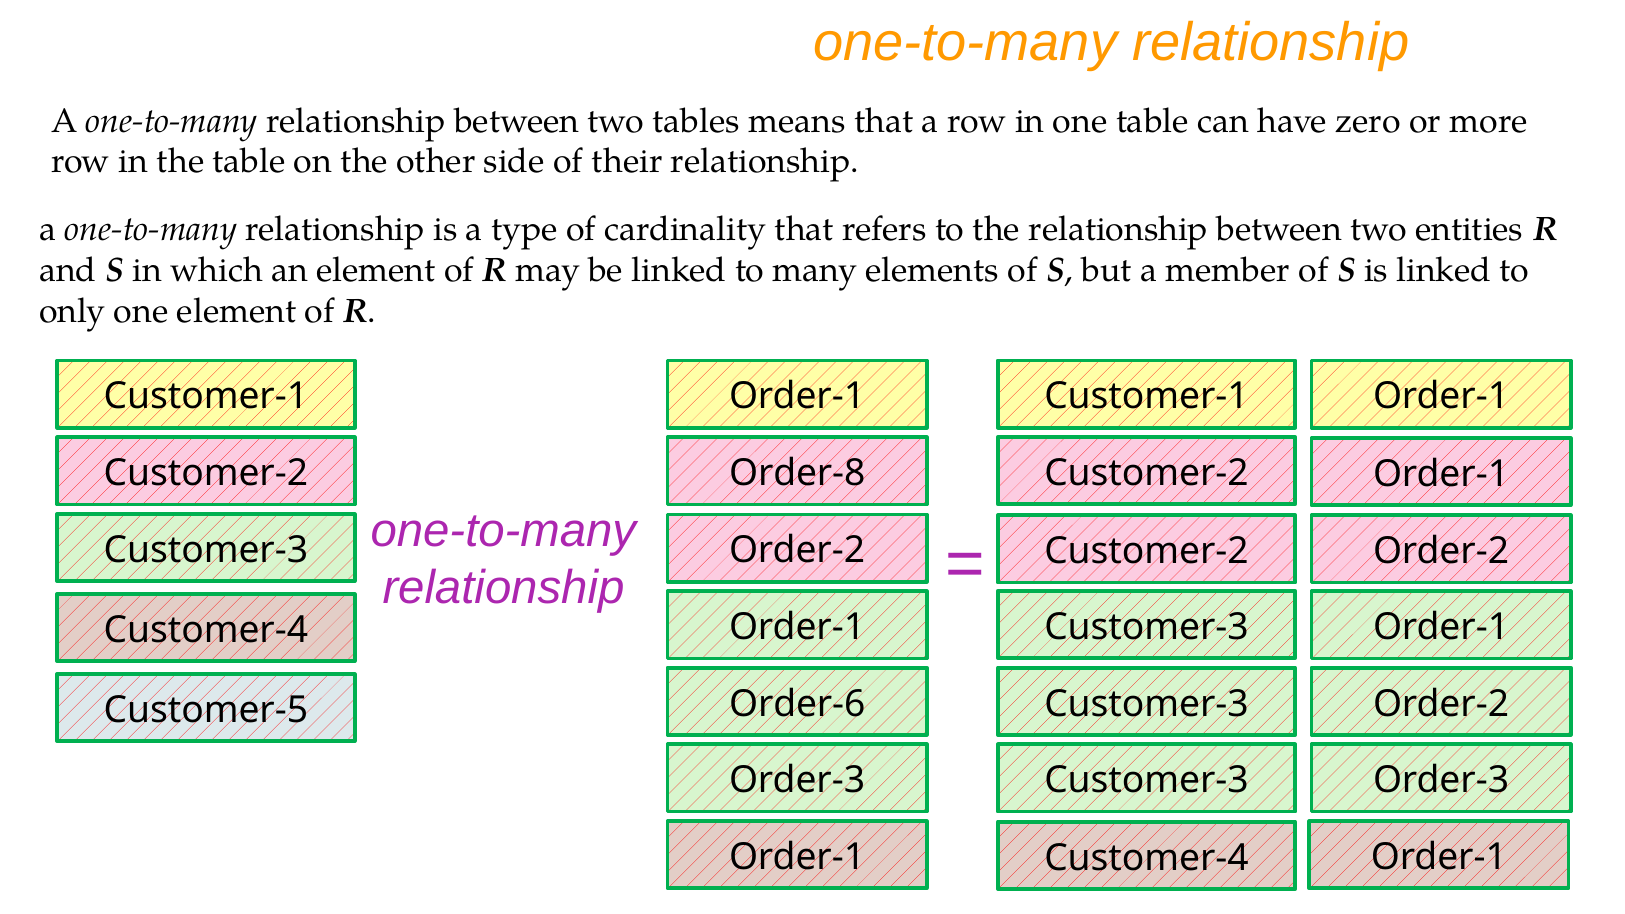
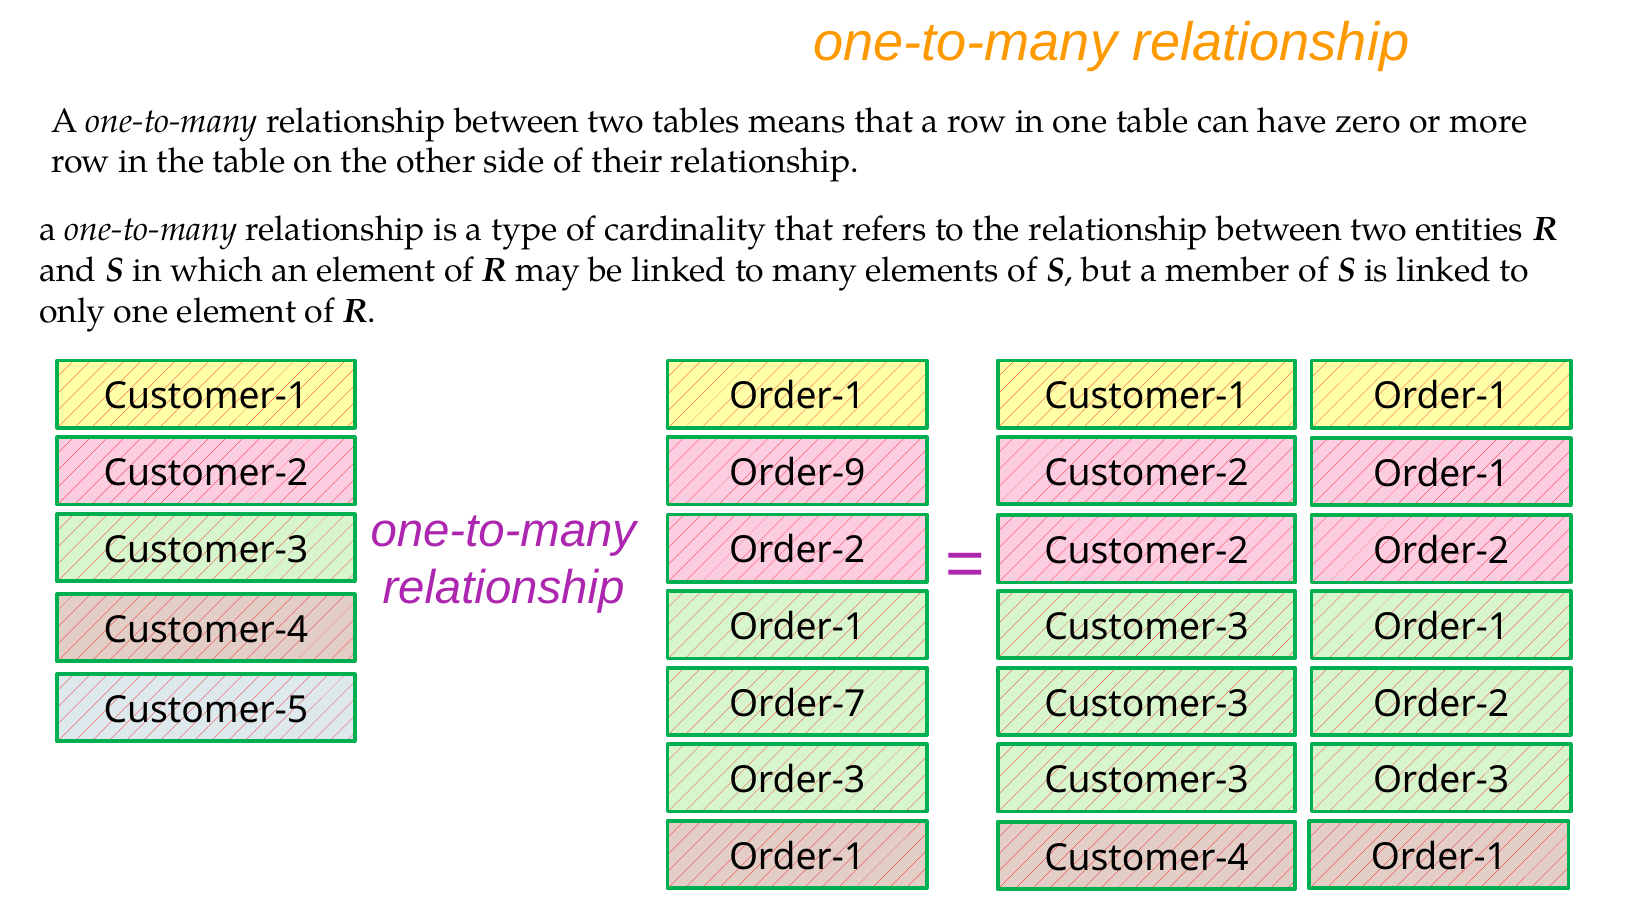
Order-8: Order-8 -> Order-9 (797, 473)
Order-6: Order-6 -> Order-7 (797, 704)
